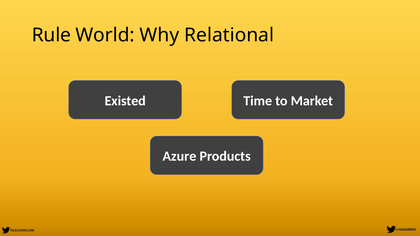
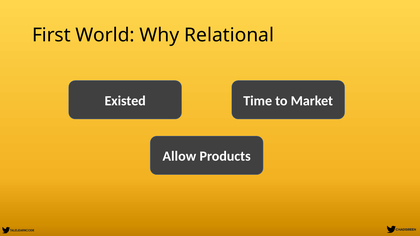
Rule: Rule -> First (51, 35)
Azure: Azure -> Allow (179, 156)
